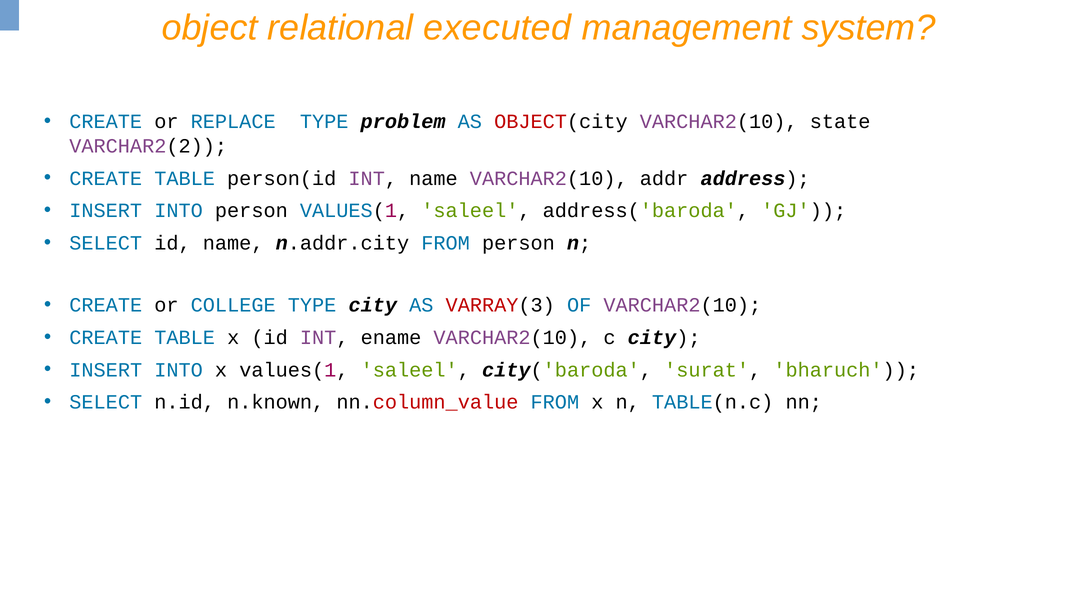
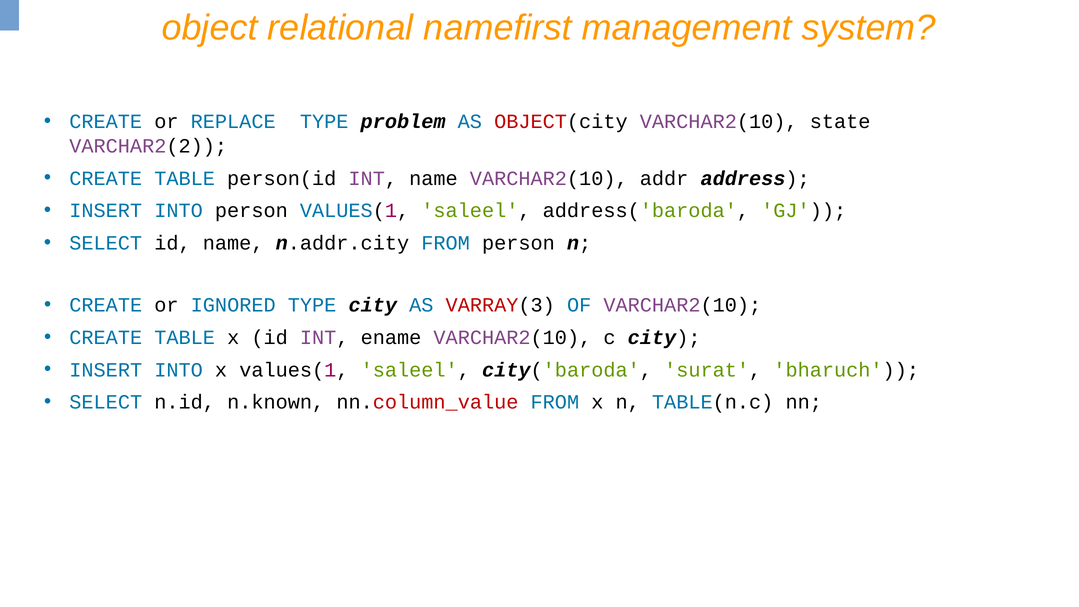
executed: executed -> namefirst (497, 28)
COLLEGE: COLLEGE -> IGNORED (233, 305)
